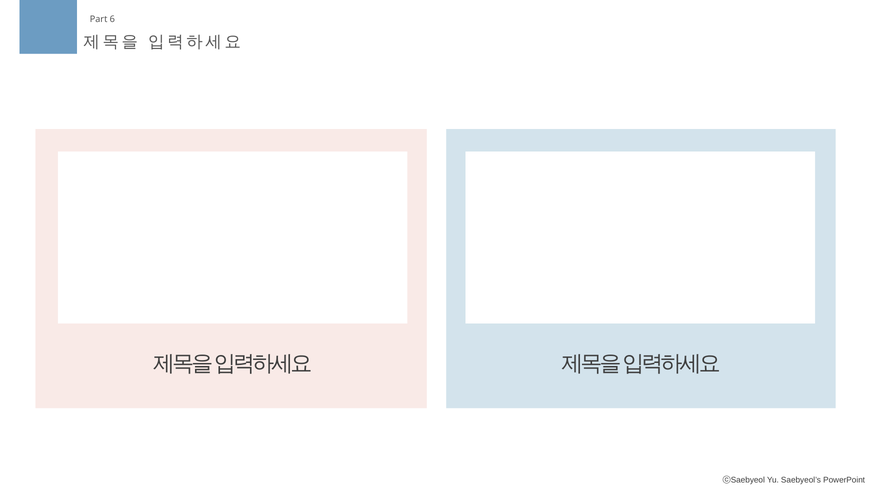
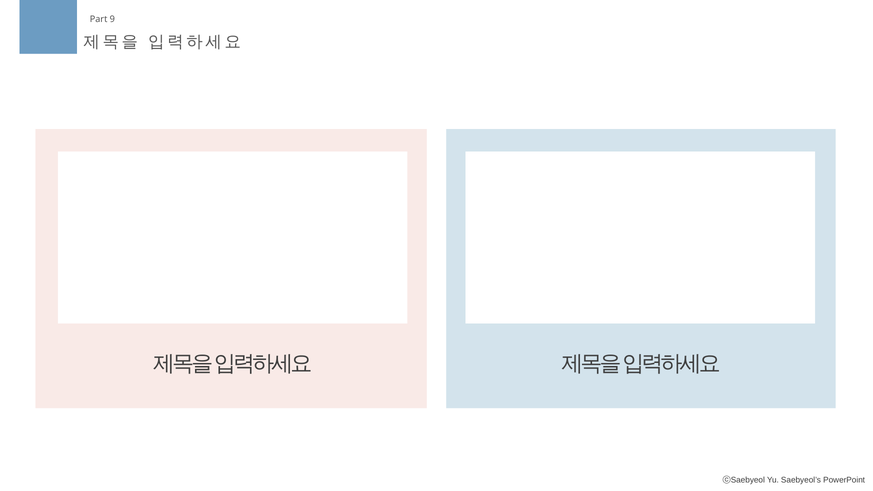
6: 6 -> 9 (112, 19)
